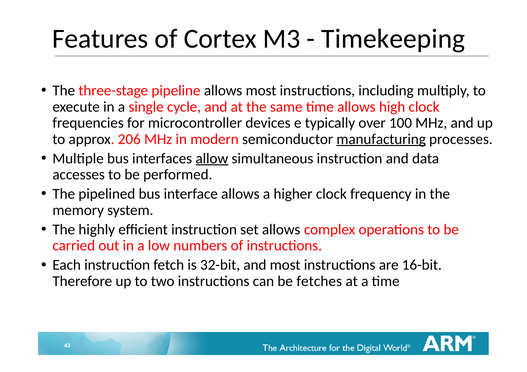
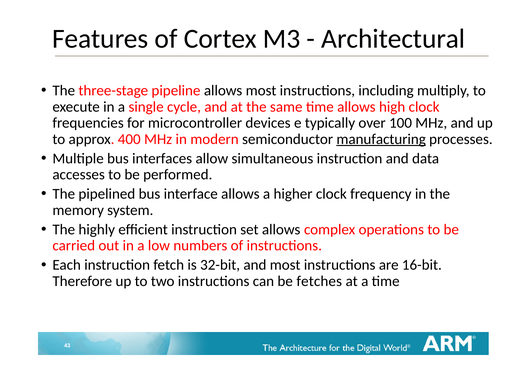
Timekeeping: Timekeeping -> Architectural (393, 39)
206: 206 -> 400 (129, 139)
allow underline: present -> none (212, 159)
